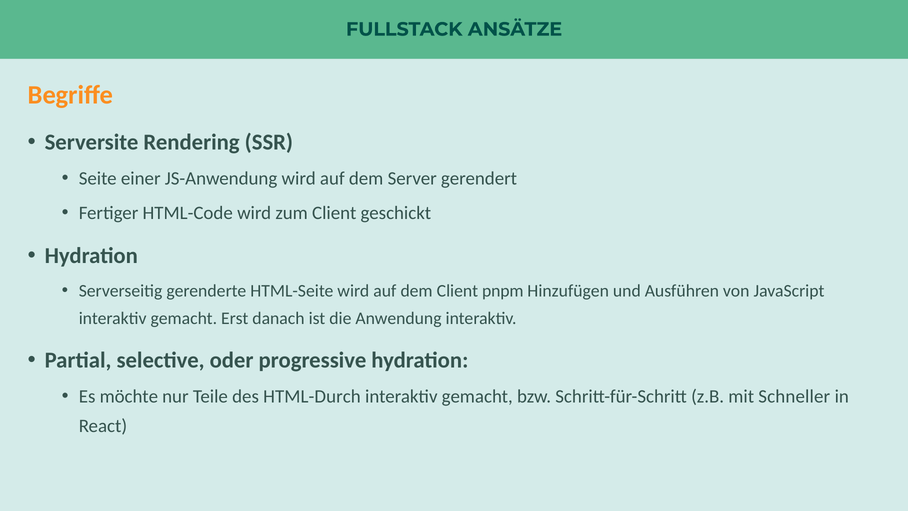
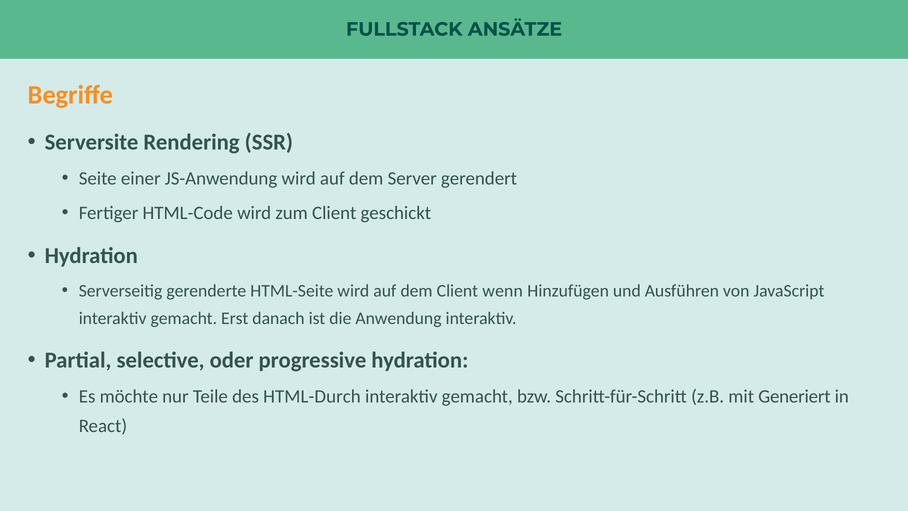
pnpm: pnpm -> wenn (503, 291)
Schneller: Schneller -> Generiert (794, 397)
